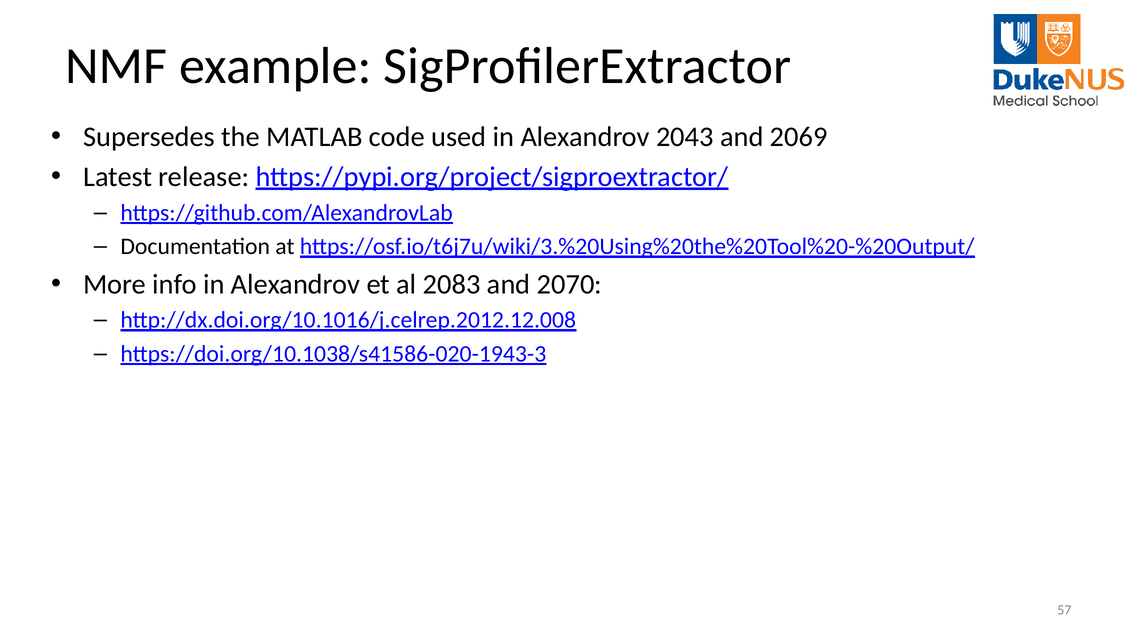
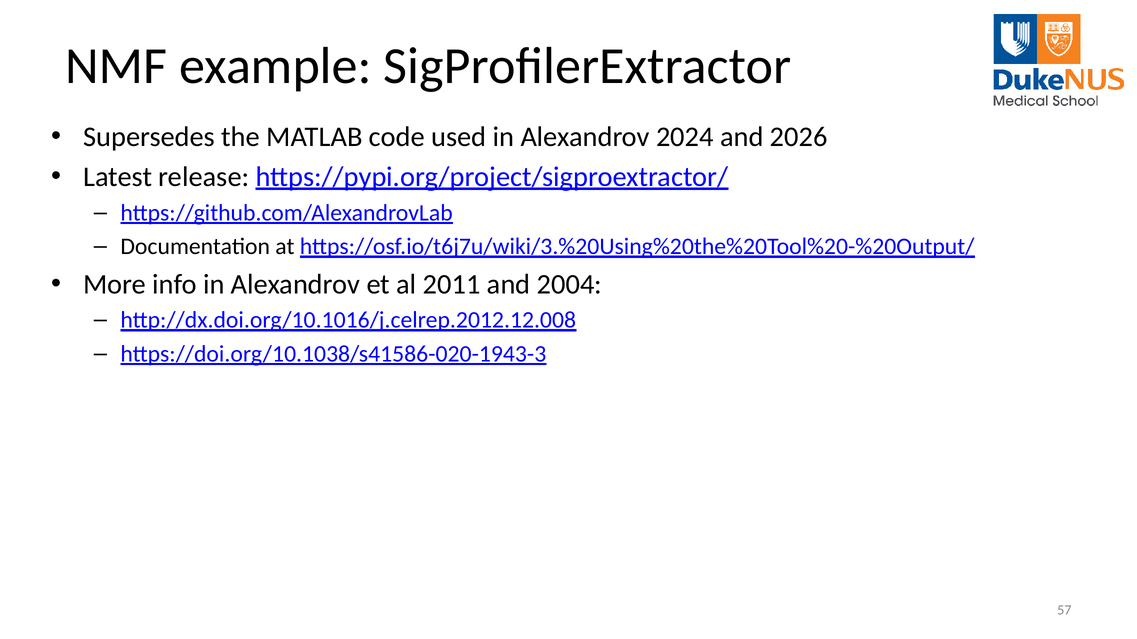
2043: 2043 -> 2024 (685, 137)
2069: 2069 -> 2026 (799, 137)
2083: 2083 -> 2011 (452, 285)
2070: 2070 -> 2004 (569, 285)
